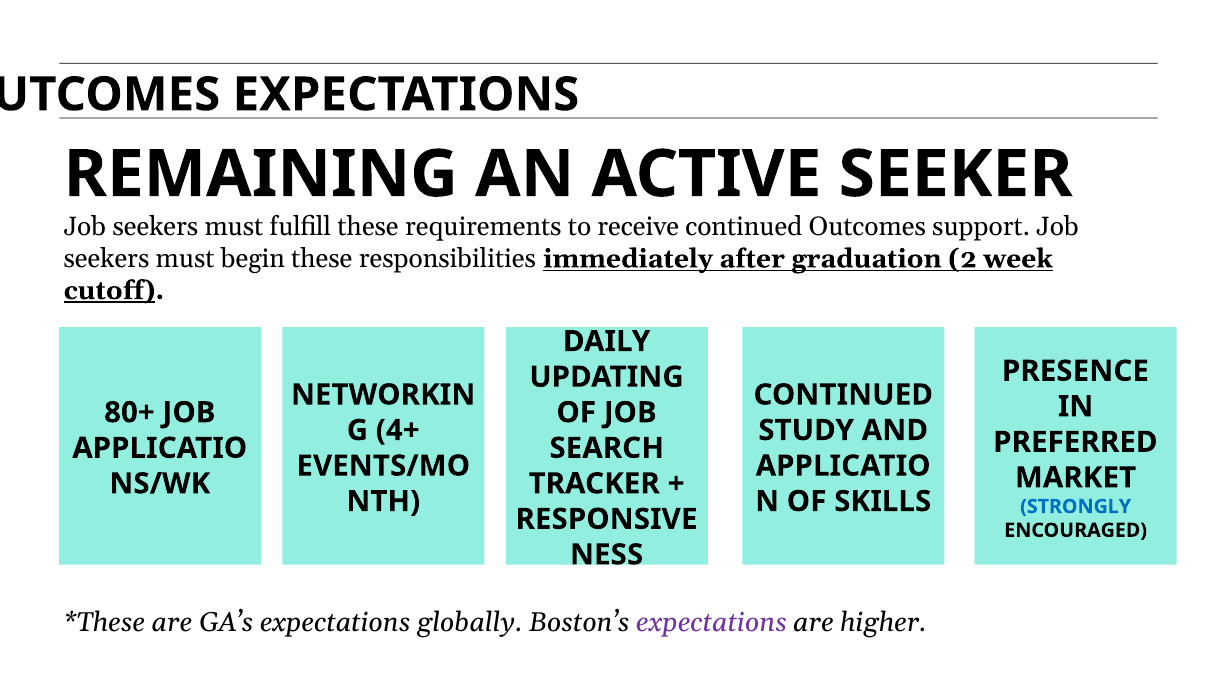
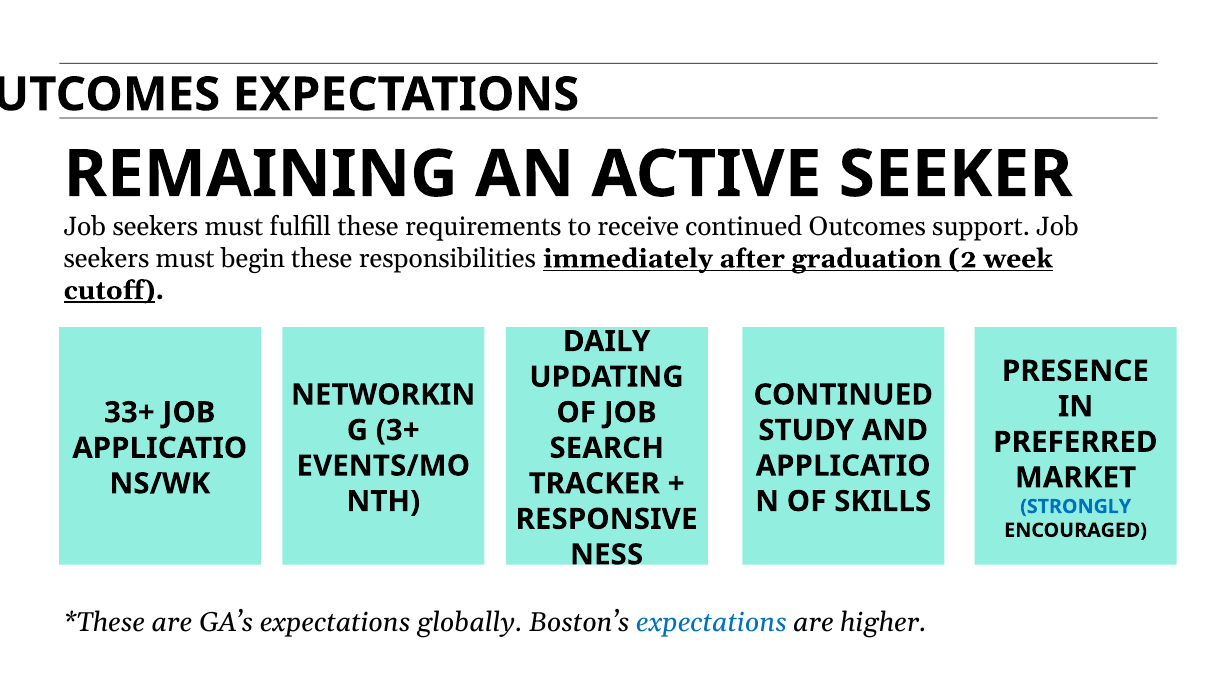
80+: 80+ -> 33+ (129, 413)
4+: 4+ -> 3+ (398, 431)
expectations colour: purple -> blue (711, 623)
